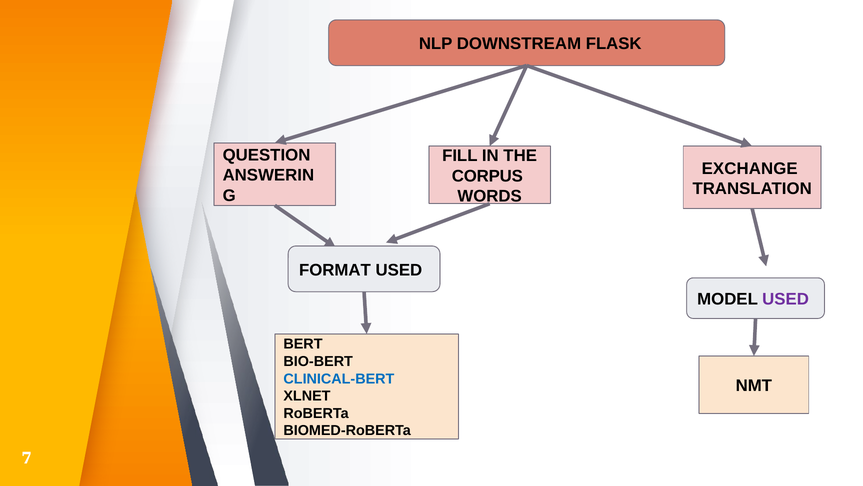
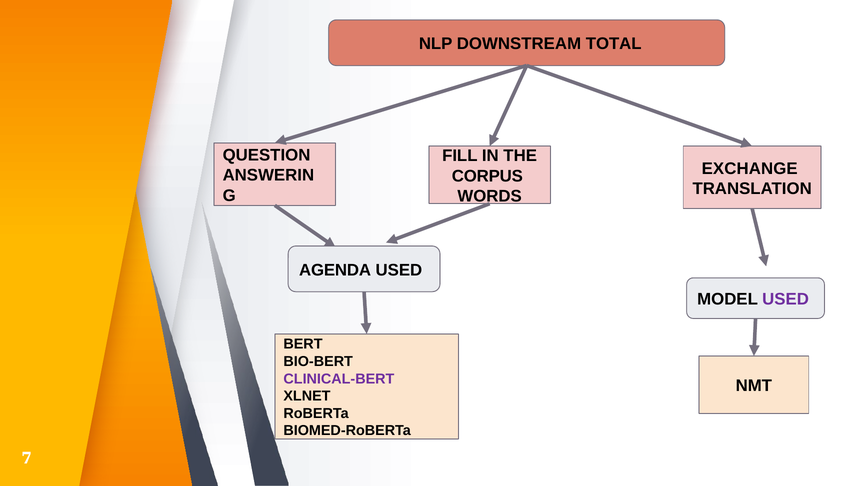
FLASK: FLASK -> TOTAL (614, 44)
FORMAT: FORMAT -> AGENDA (335, 270)
CLINICAL-BERT colour: blue -> purple (339, 378)
